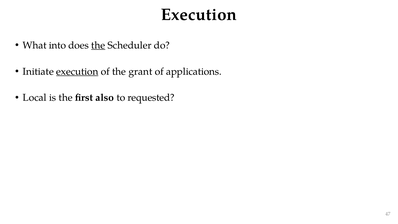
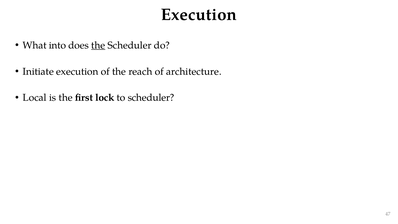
execution underline: present -> none (77, 71)
grant: grant -> reach (140, 71)
applications: applications -> architecture (194, 71)
also: also -> lock (105, 98)
to requested: requested -> scheduler (151, 98)
